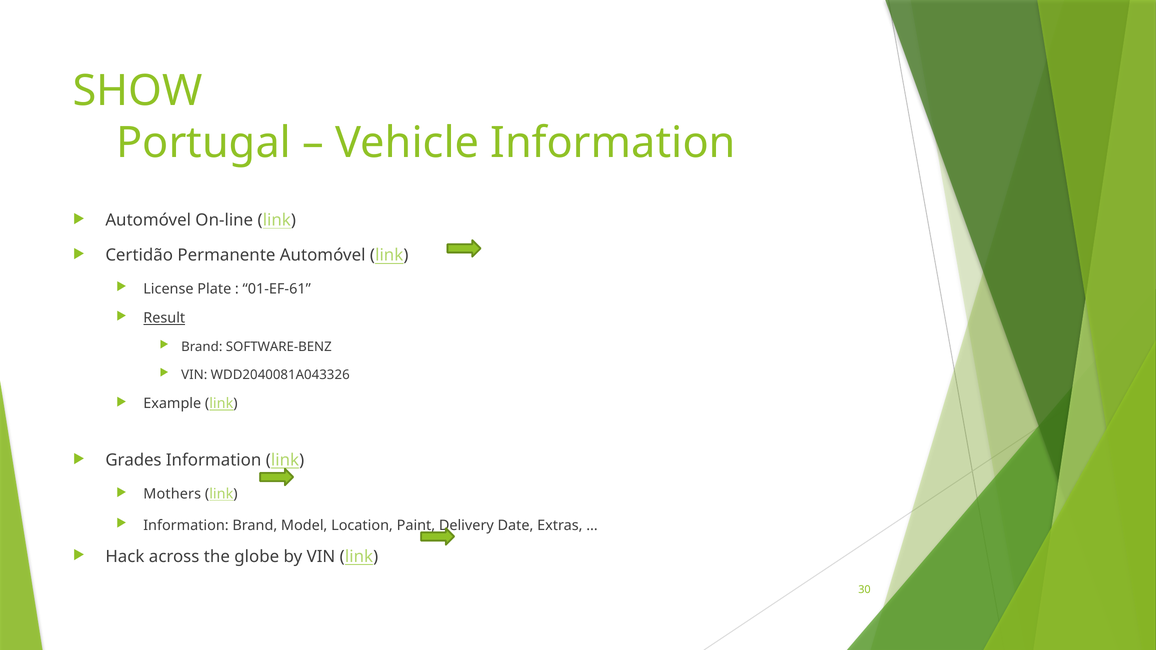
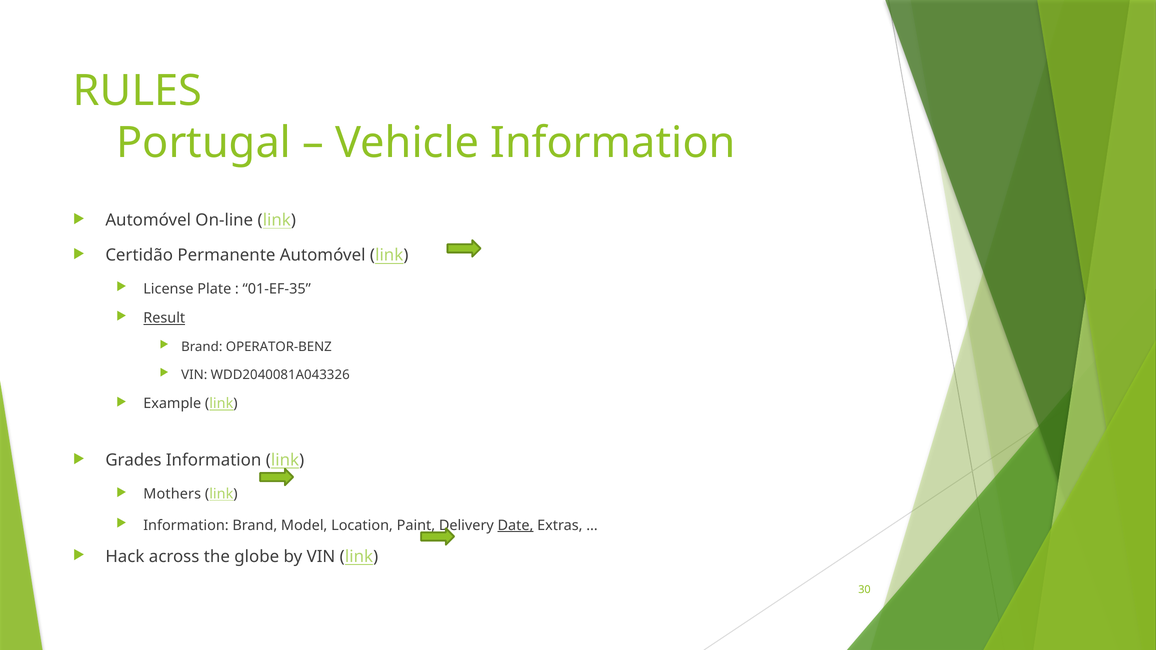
SHOW: SHOW -> RULES (138, 91)
01-EF-61: 01-EF-61 -> 01-EF-35 (277, 289)
SOFTWARE-BENZ: SOFTWARE-BENZ -> OPERATOR-BENZ (279, 347)
Date underline: none -> present (515, 526)
